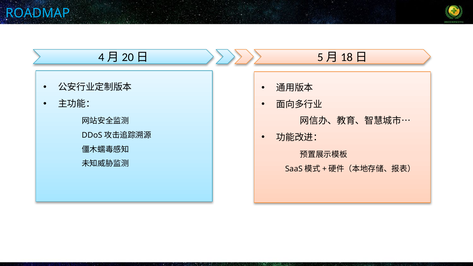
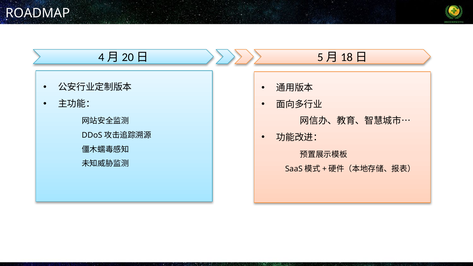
ROADMAP colour: light blue -> white (38, 13)
